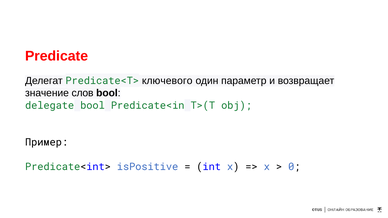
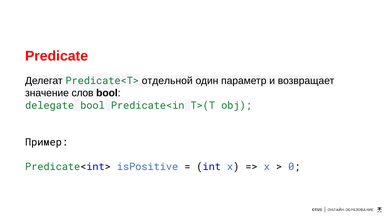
ключевого: ключевого -> отдельной (167, 81)
